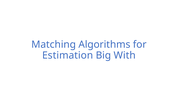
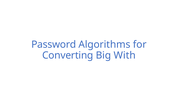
Matching: Matching -> Password (54, 45)
Estimation: Estimation -> Converting (68, 55)
